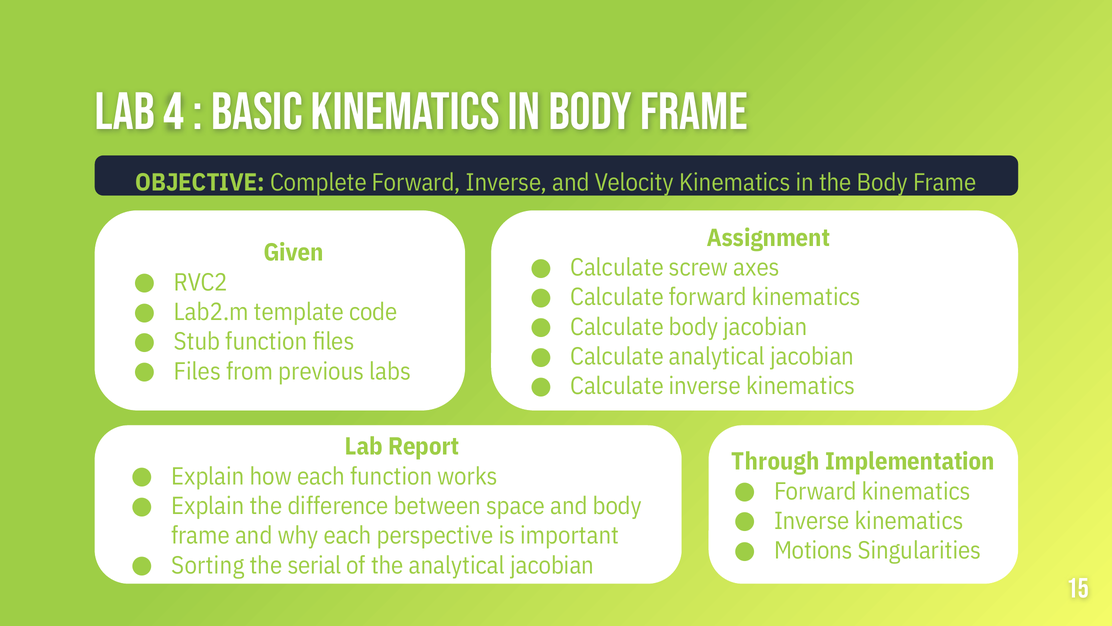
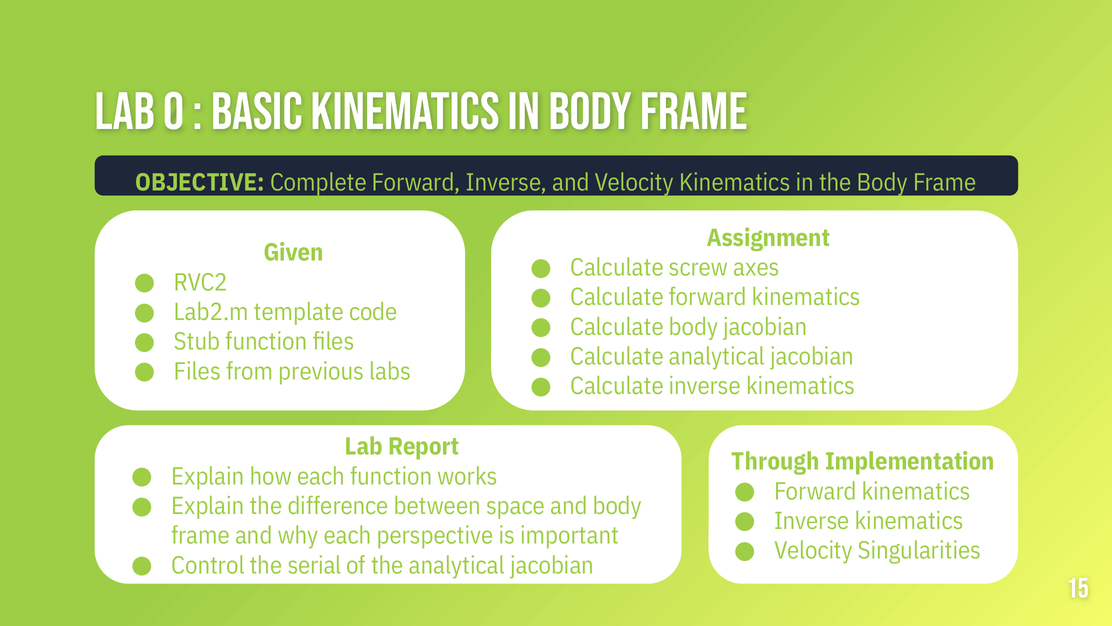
4: 4 -> 0 (174, 112)
Motions: Motions -> Velocity (813, 550)
Sorting: Sorting -> Control (208, 565)
